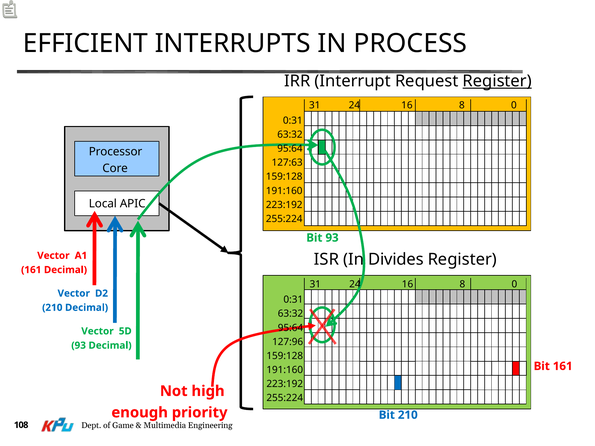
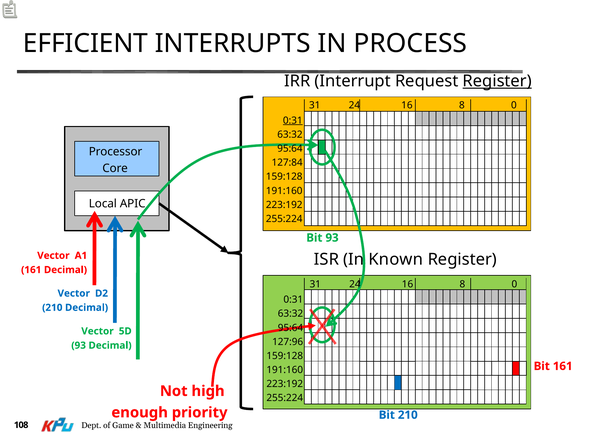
0:31 underline: none -> present (293, 121)
127:63: 127:63 -> 127:84 (287, 163)
Divides: Divides -> Known (396, 260)
